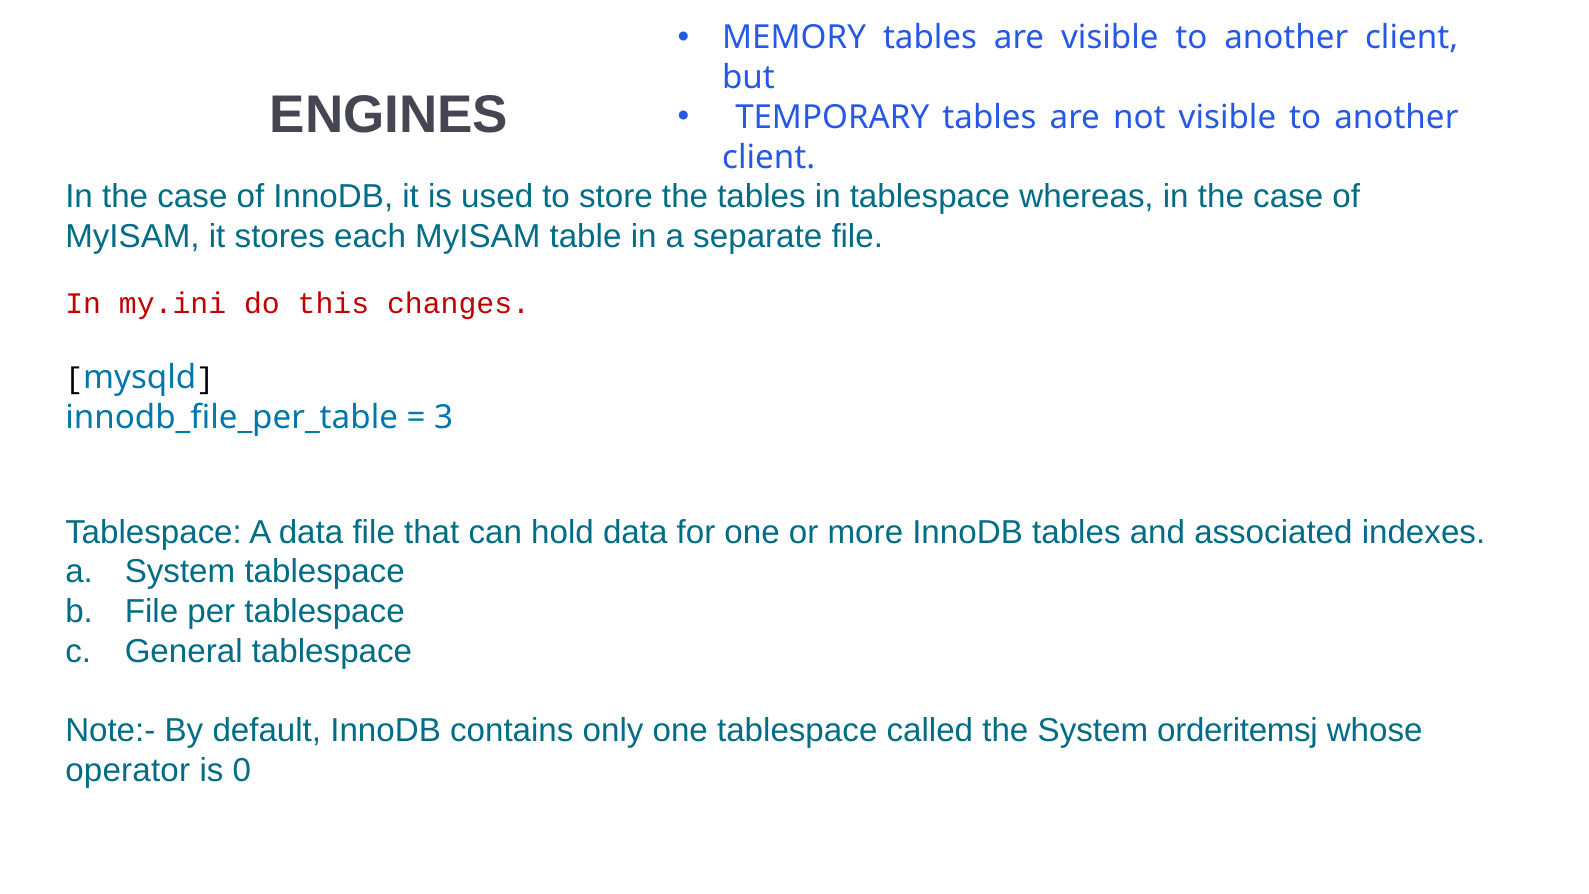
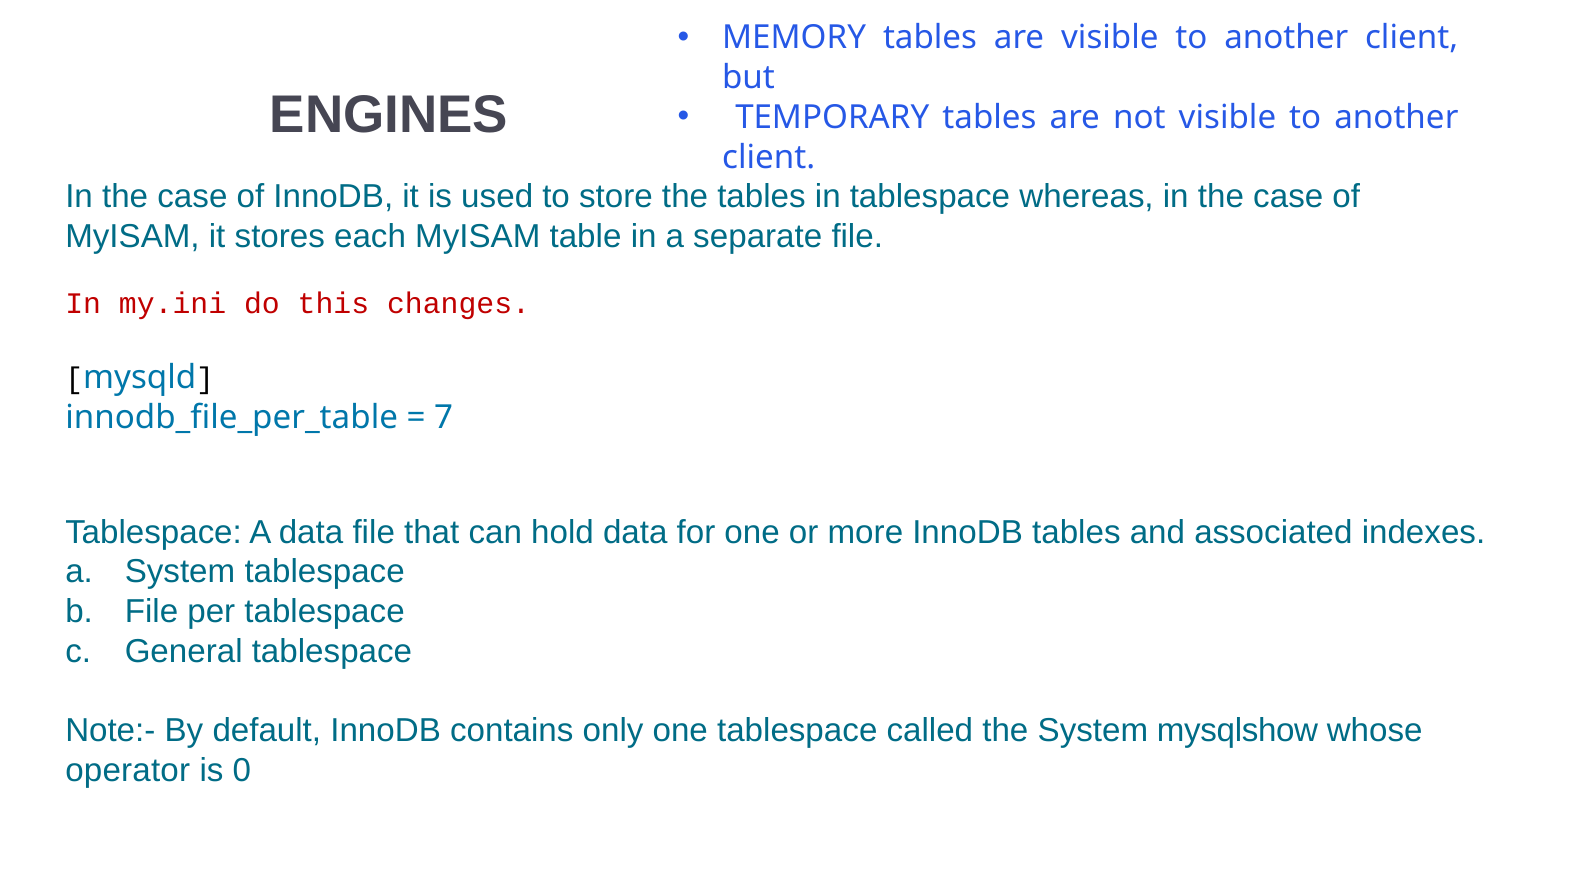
3: 3 -> 7 (444, 417)
orderitemsj: orderitemsj -> mysqlshow (1238, 731)
